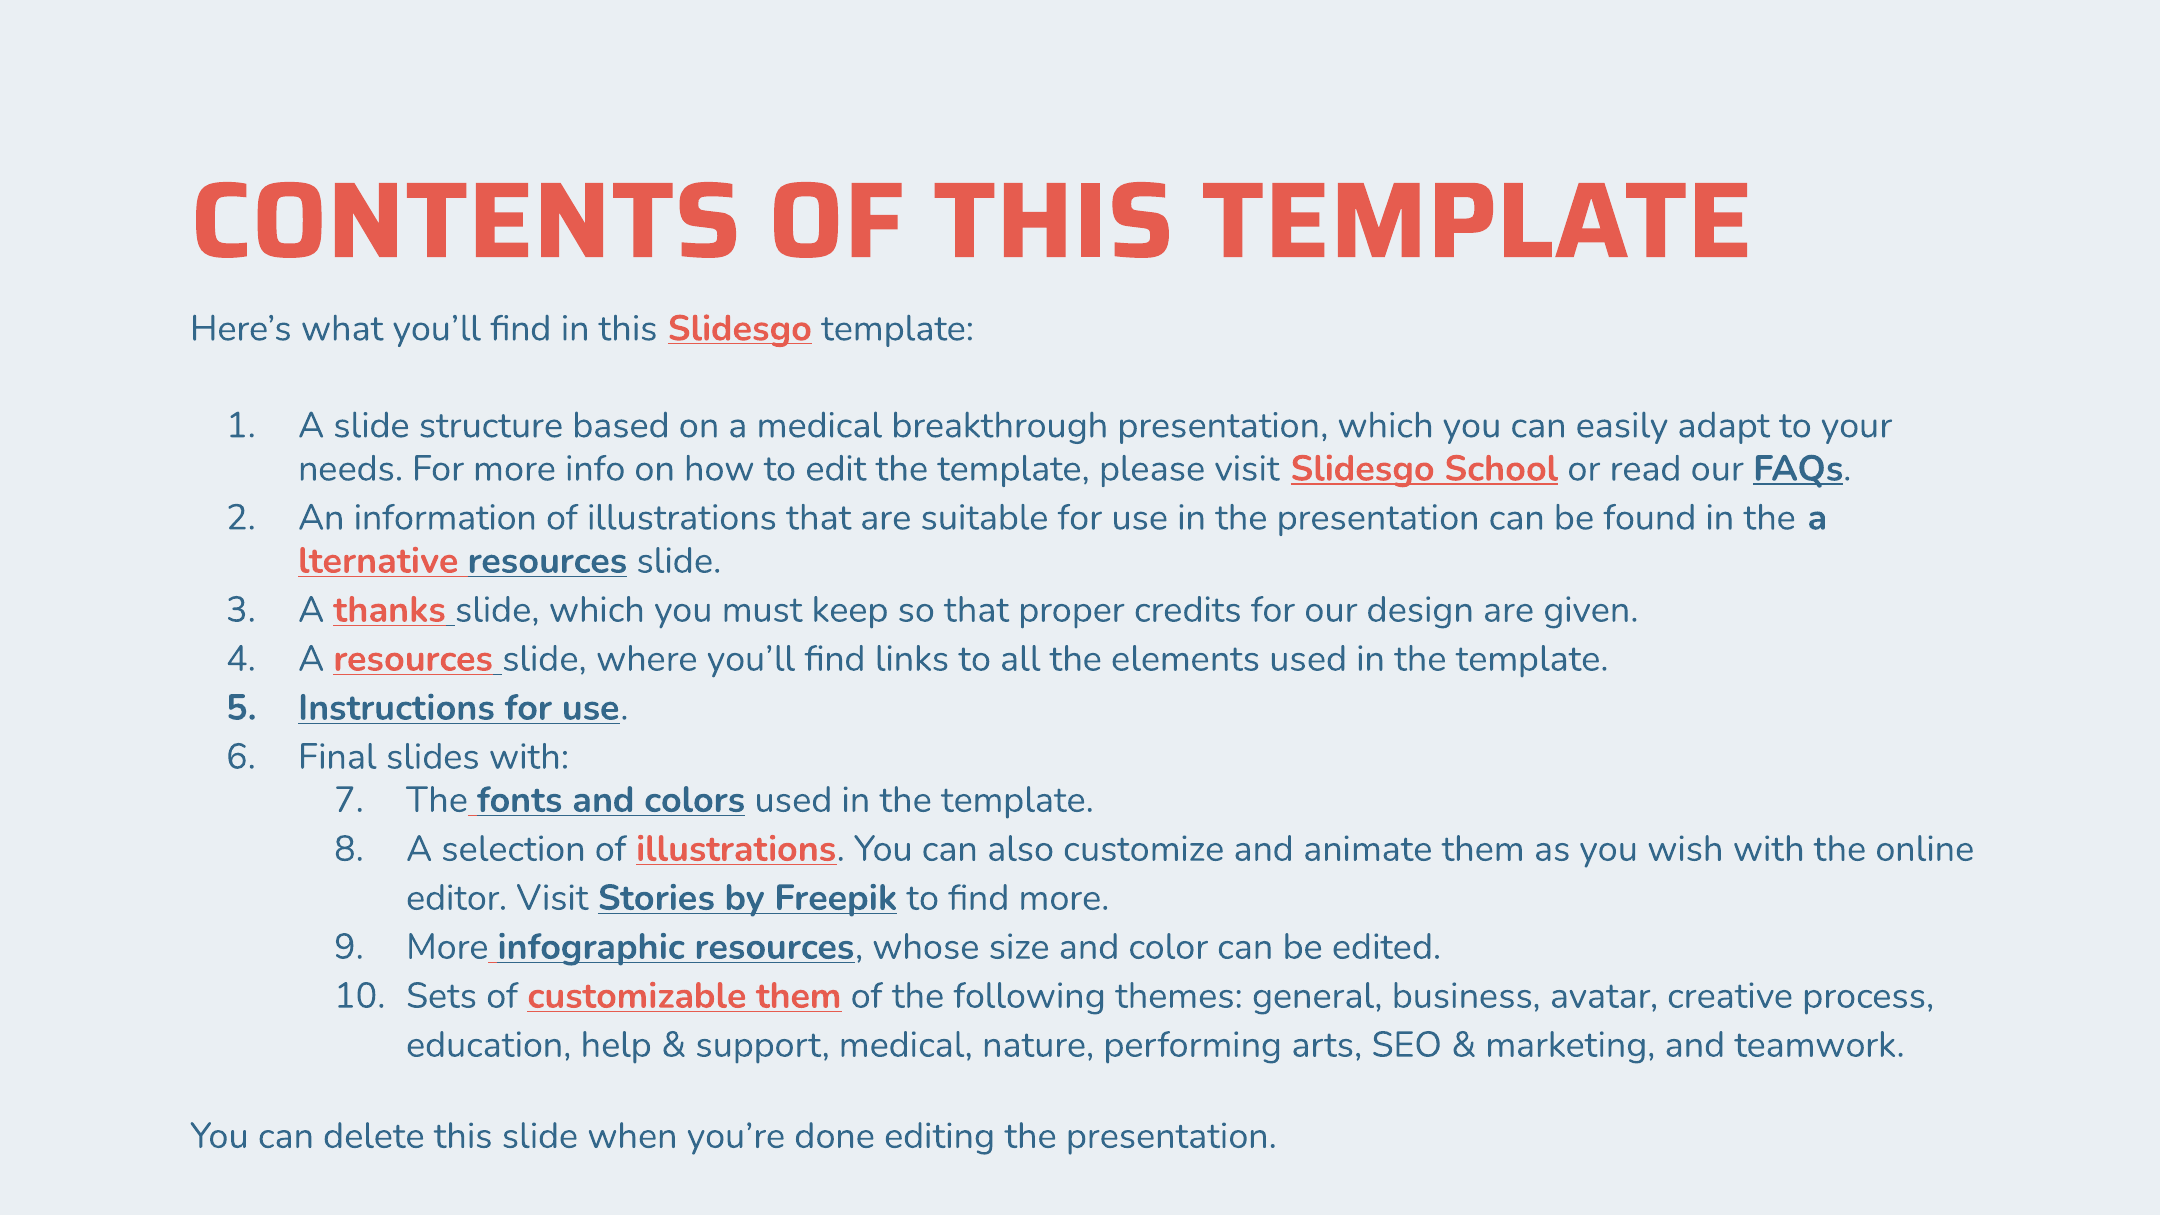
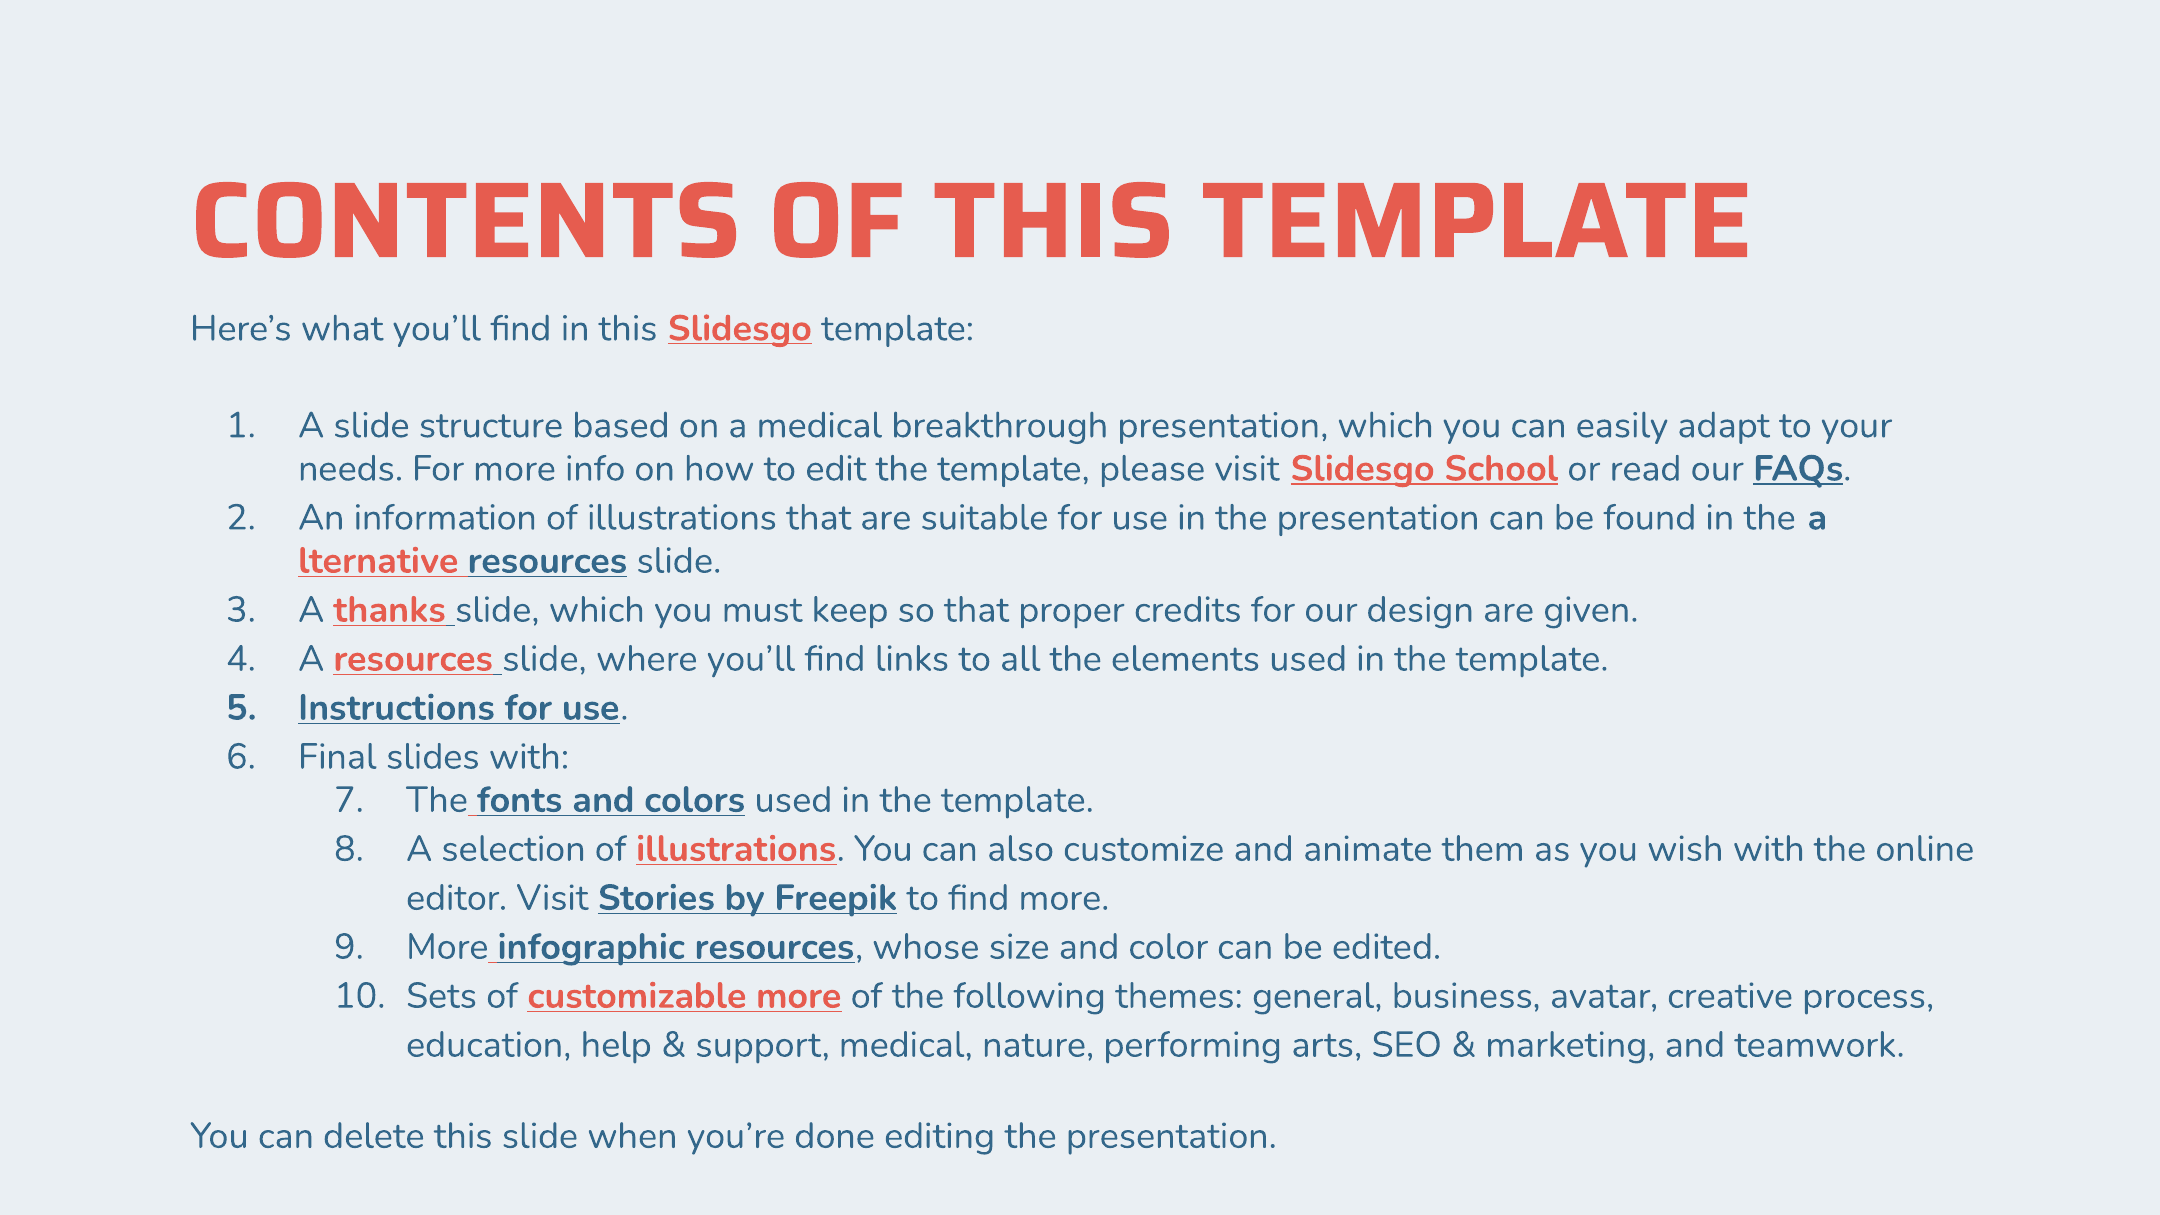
customizable them: them -> more (799, 996)
